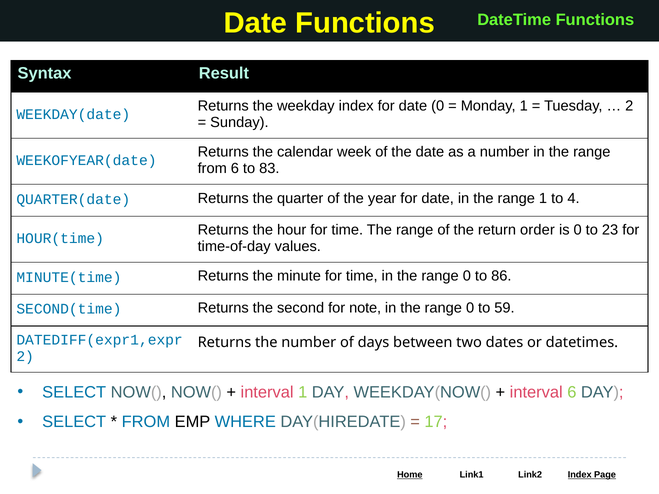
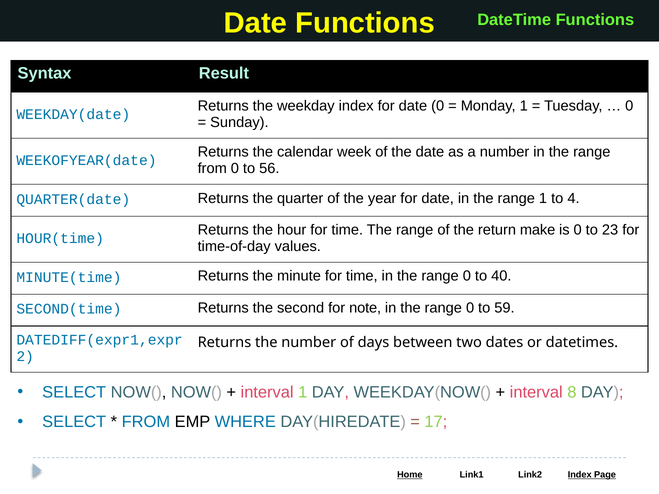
2: 2 -> 0 (629, 106)
from 6: 6 -> 0 (235, 168)
83: 83 -> 56 (269, 168)
order: order -> make (538, 230)
86: 86 -> 40 (501, 276)
interval 6: 6 -> 8 (572, 393)
